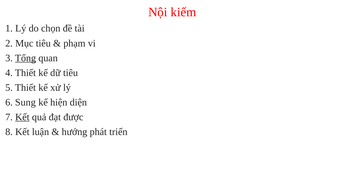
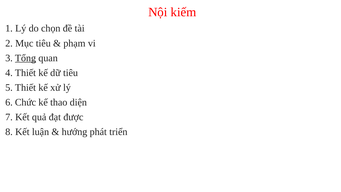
Sung: Sung -> Chức (26, 102)
hiện: hiện -> thao (59, 102)
Kết underline: present -> none (22, 117)
